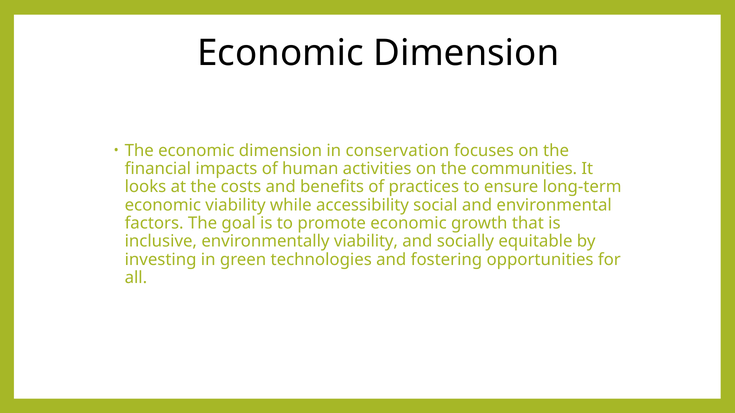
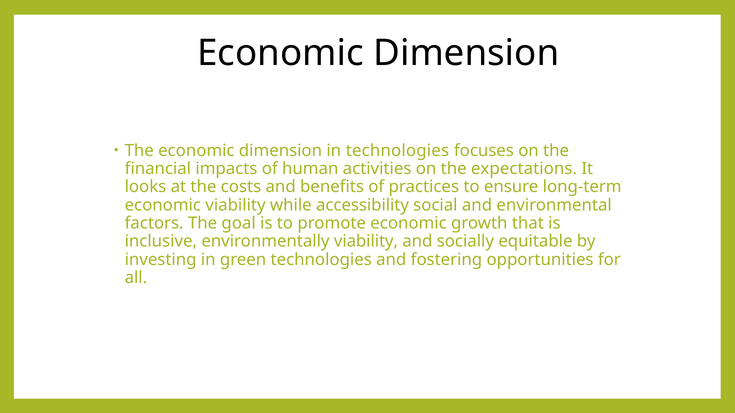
in conservation: conservation -> technologies (397, 151)
communities: communities -> expectations (524, 169)
